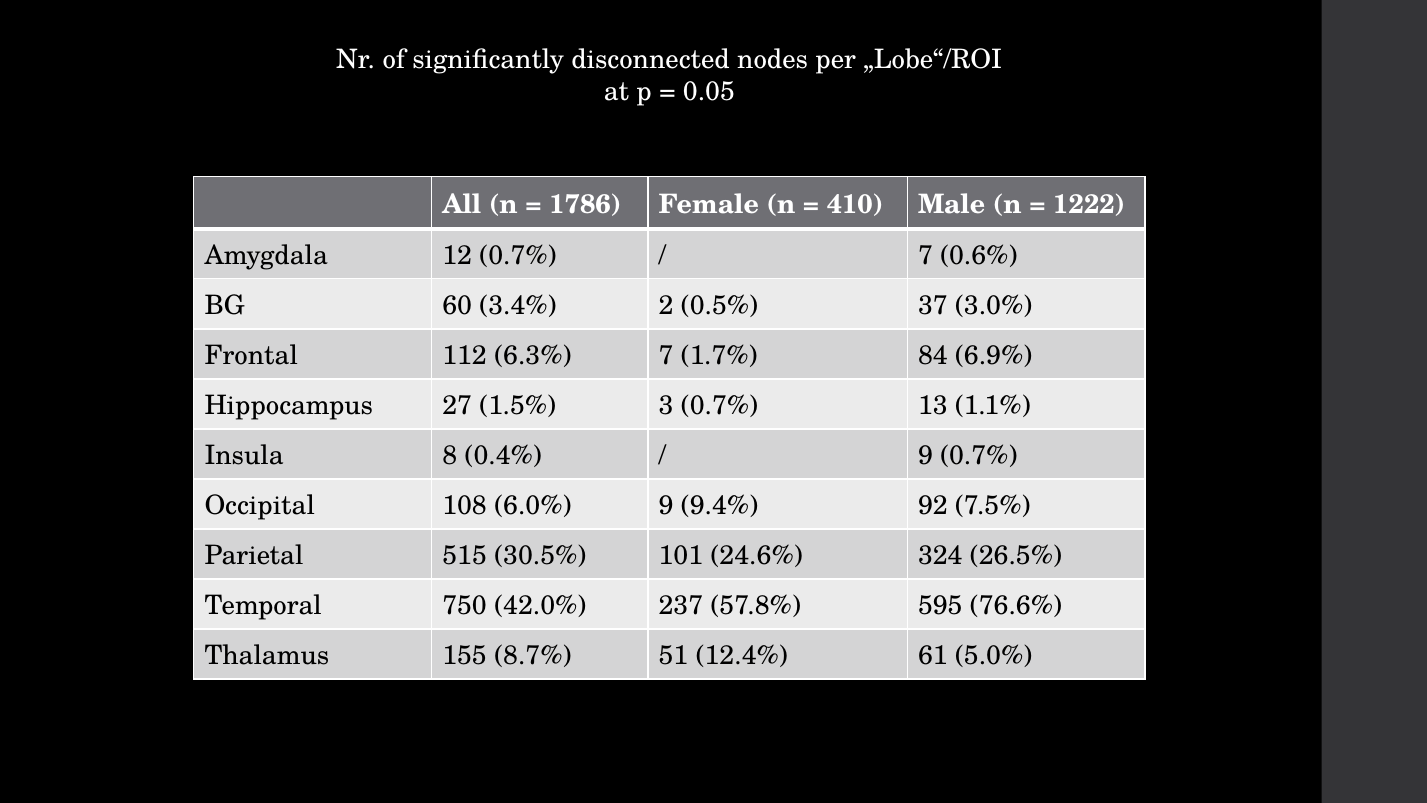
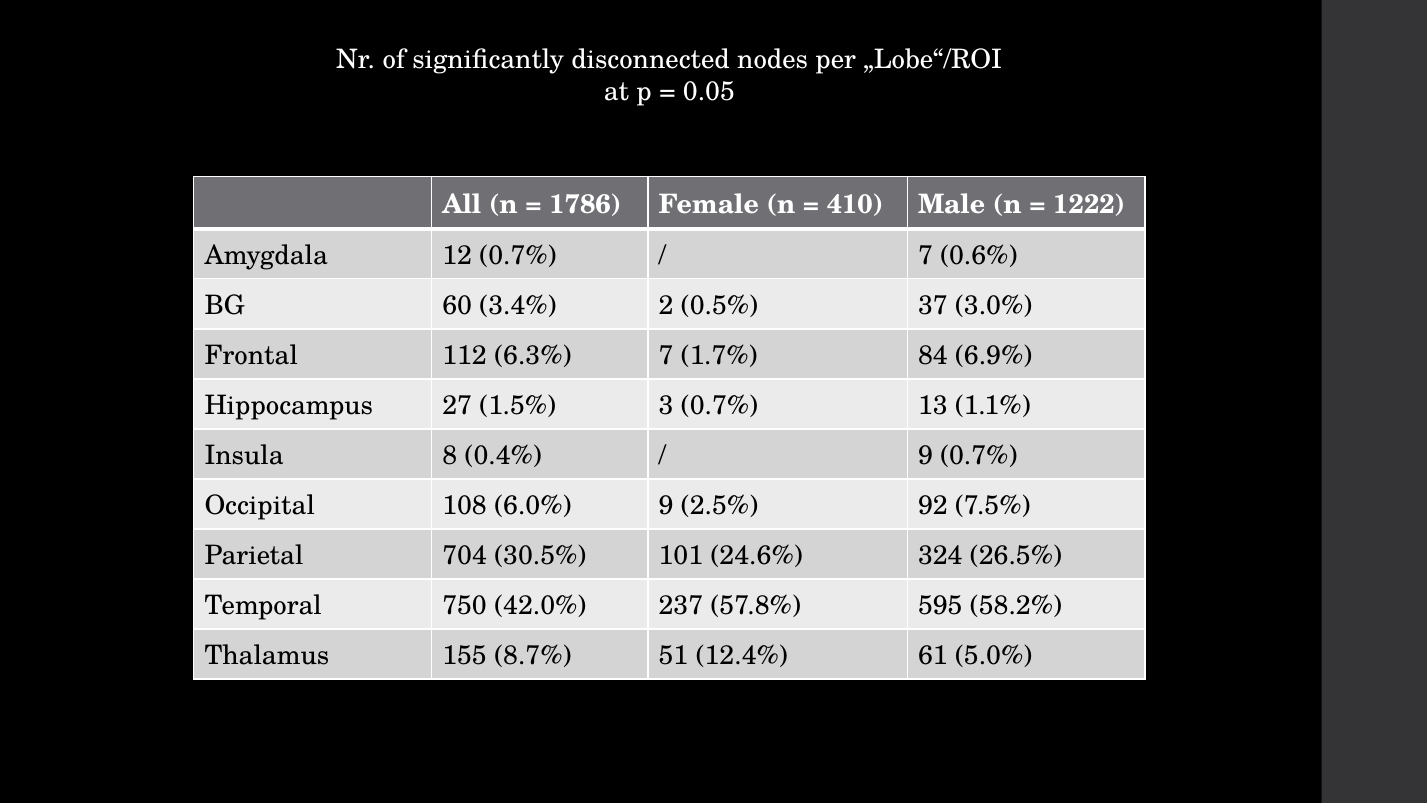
9.4%: 9.4% -> 2.5% (720, 506)
515: 515 -> 704 (465, 556)
76.6%: 76.6% -> 58.2% (1016, 606)
